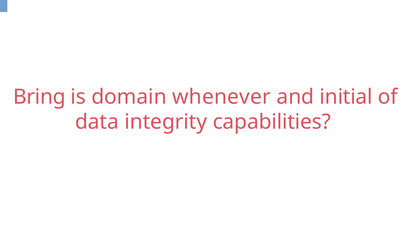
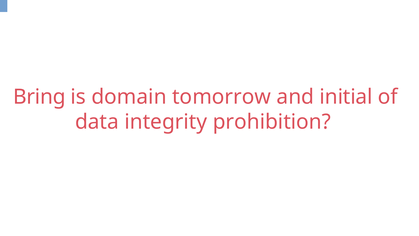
whenever: whenever -> tomorrow (222, 97)
capabilities: capabilities -> prohibition (272, 122)
